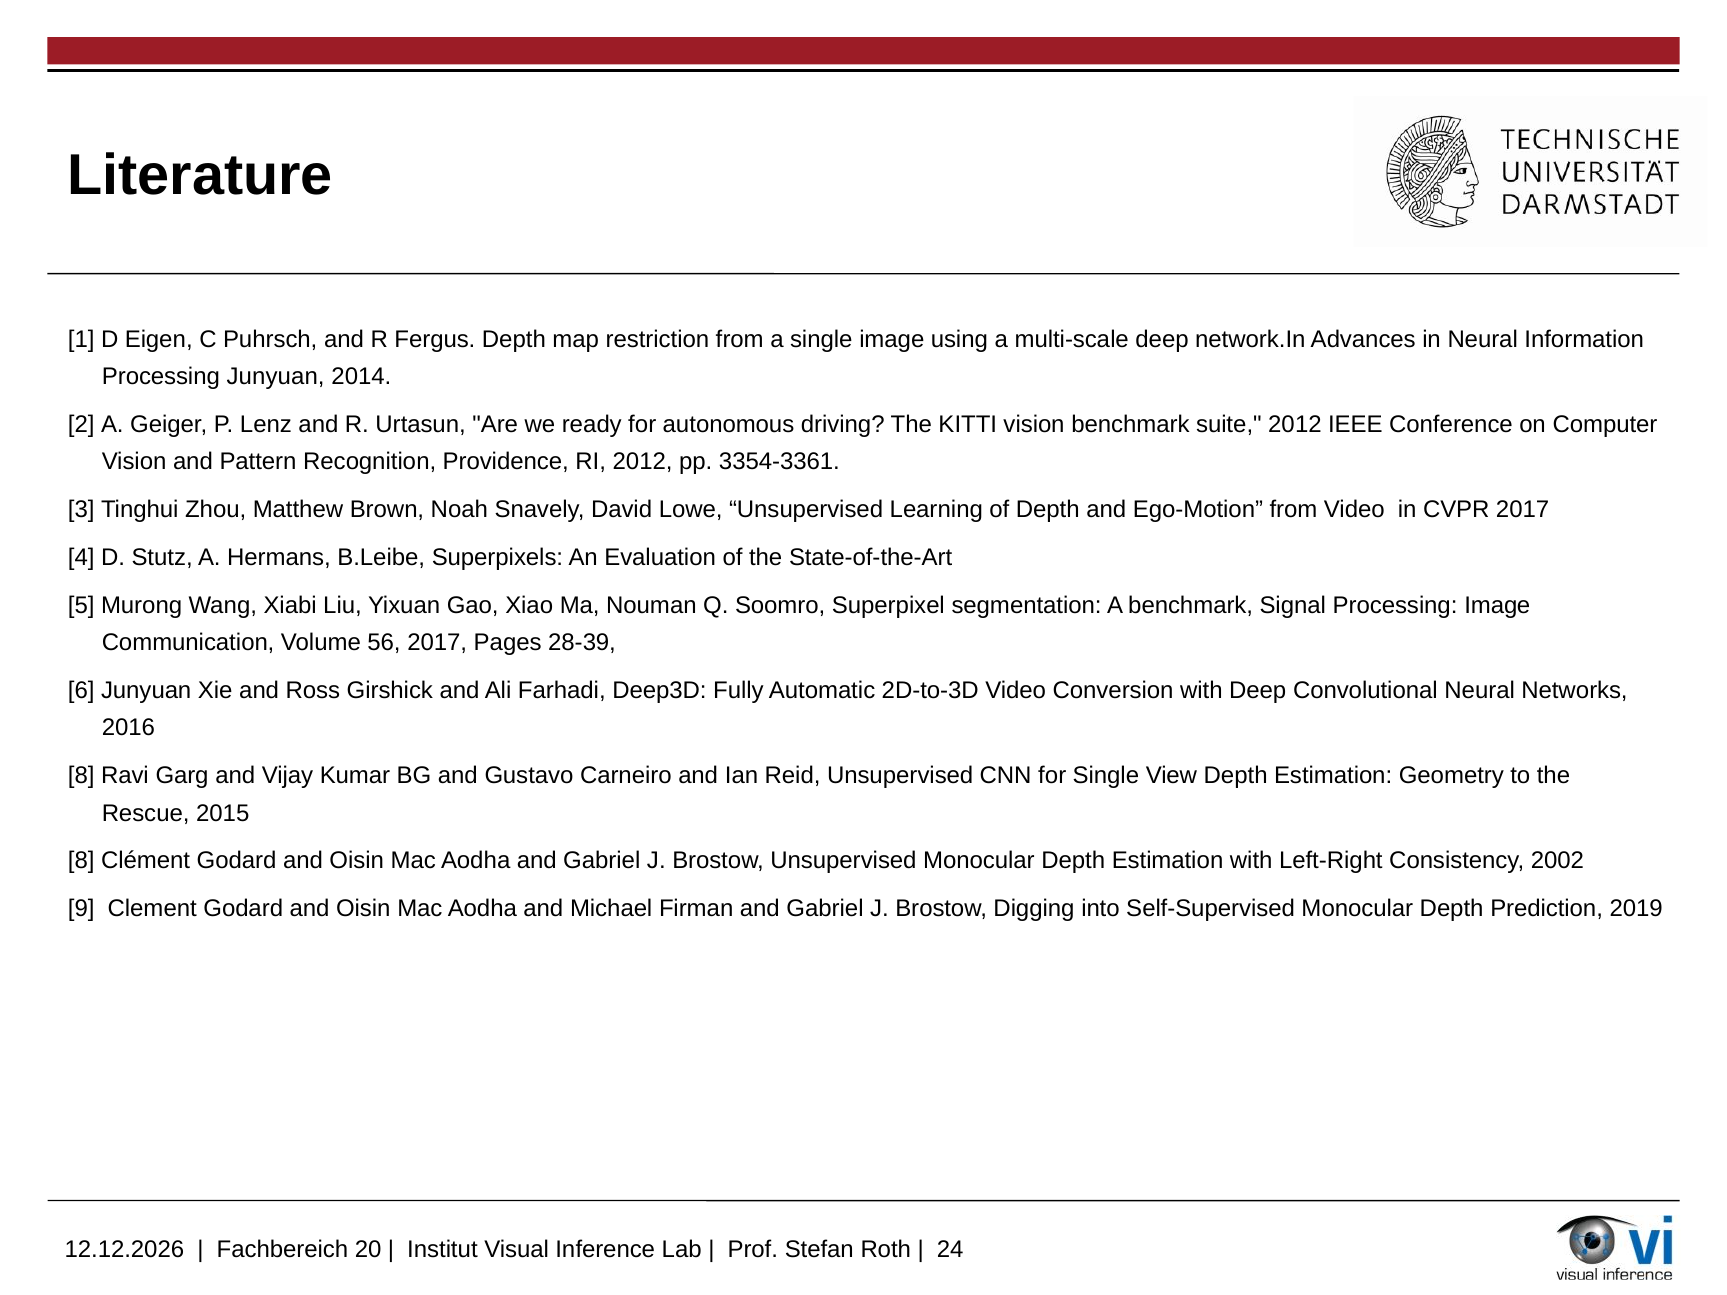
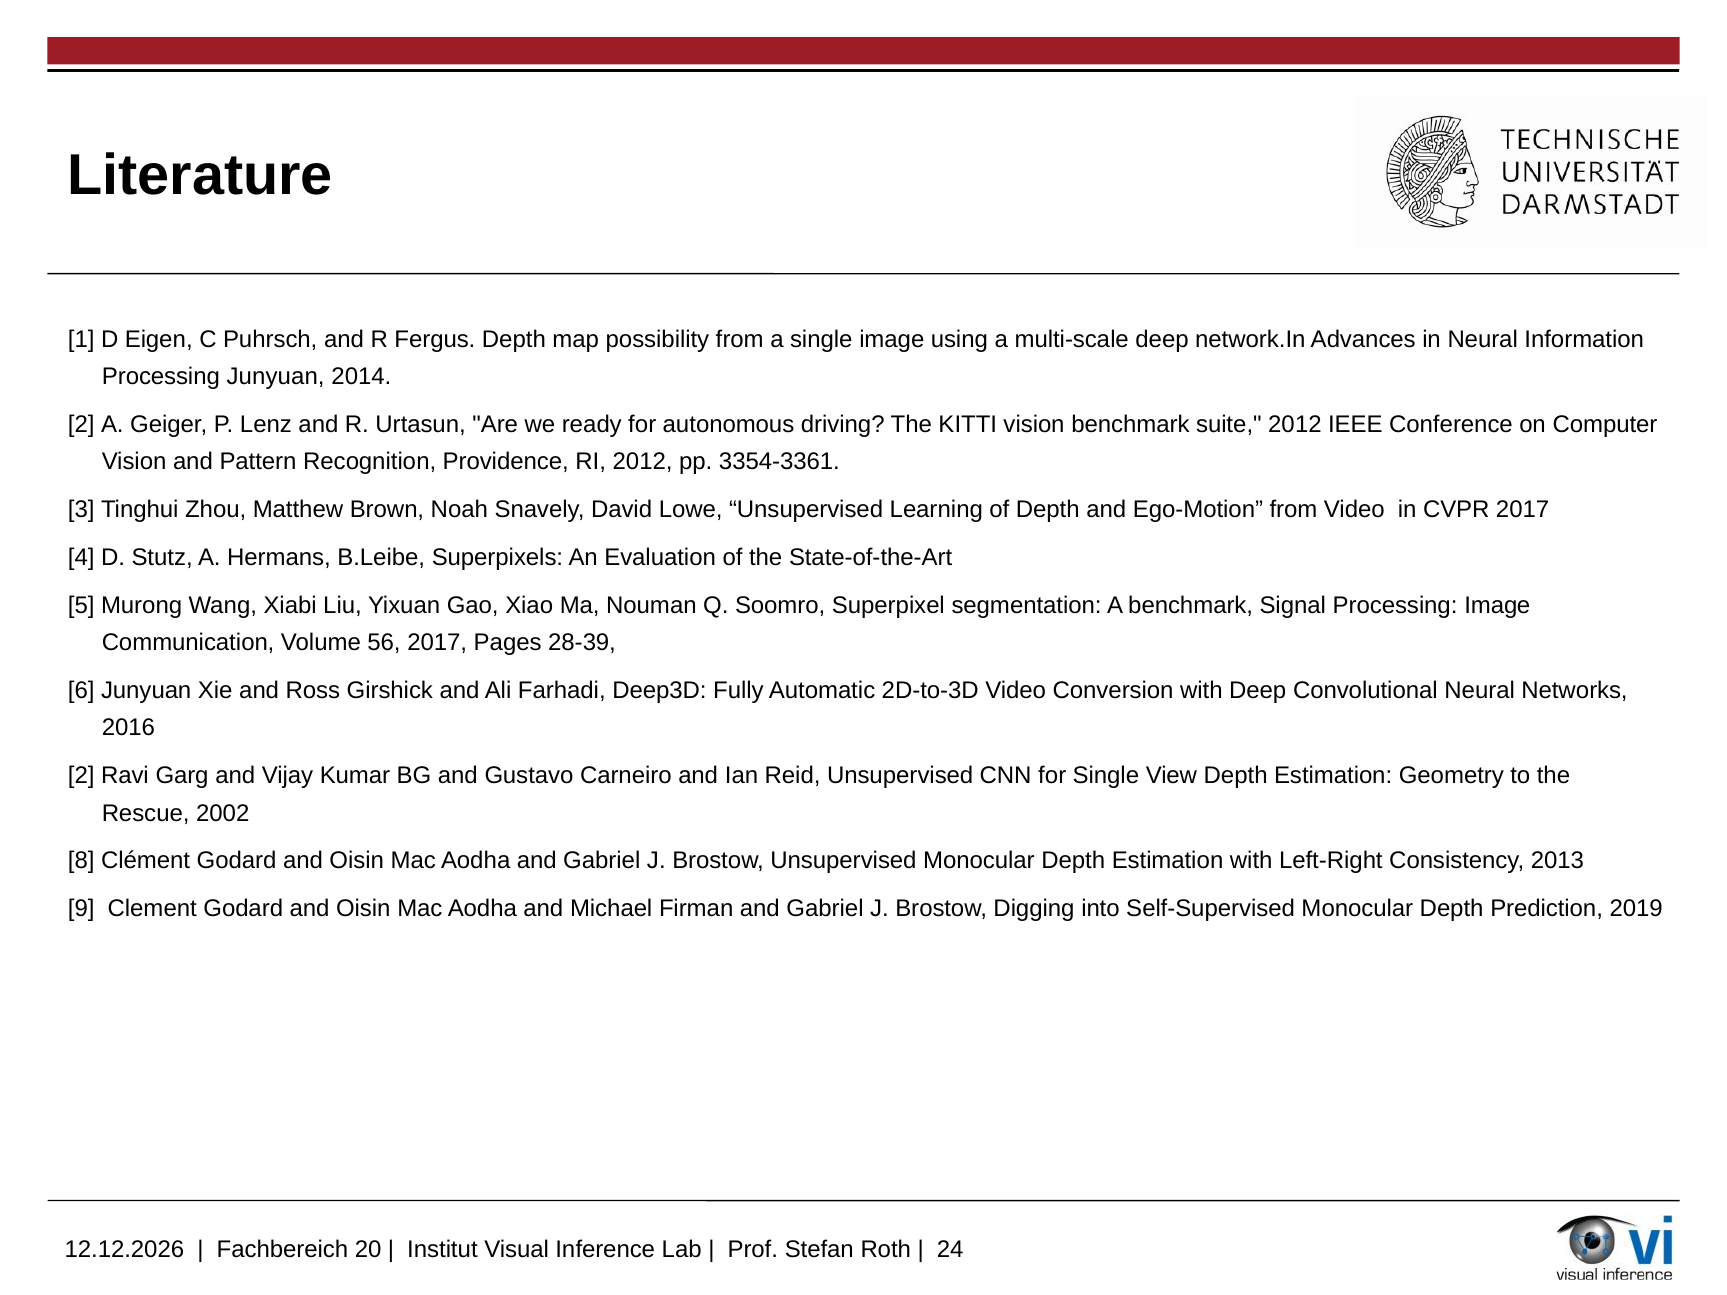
restriction: restriction -> possibility (657, 339)
8: 8 -> 2 (81, 776)
2015: 2015 -> 2002 (223, 813)
2002: 2002 -> 2013 (1557, 861)
